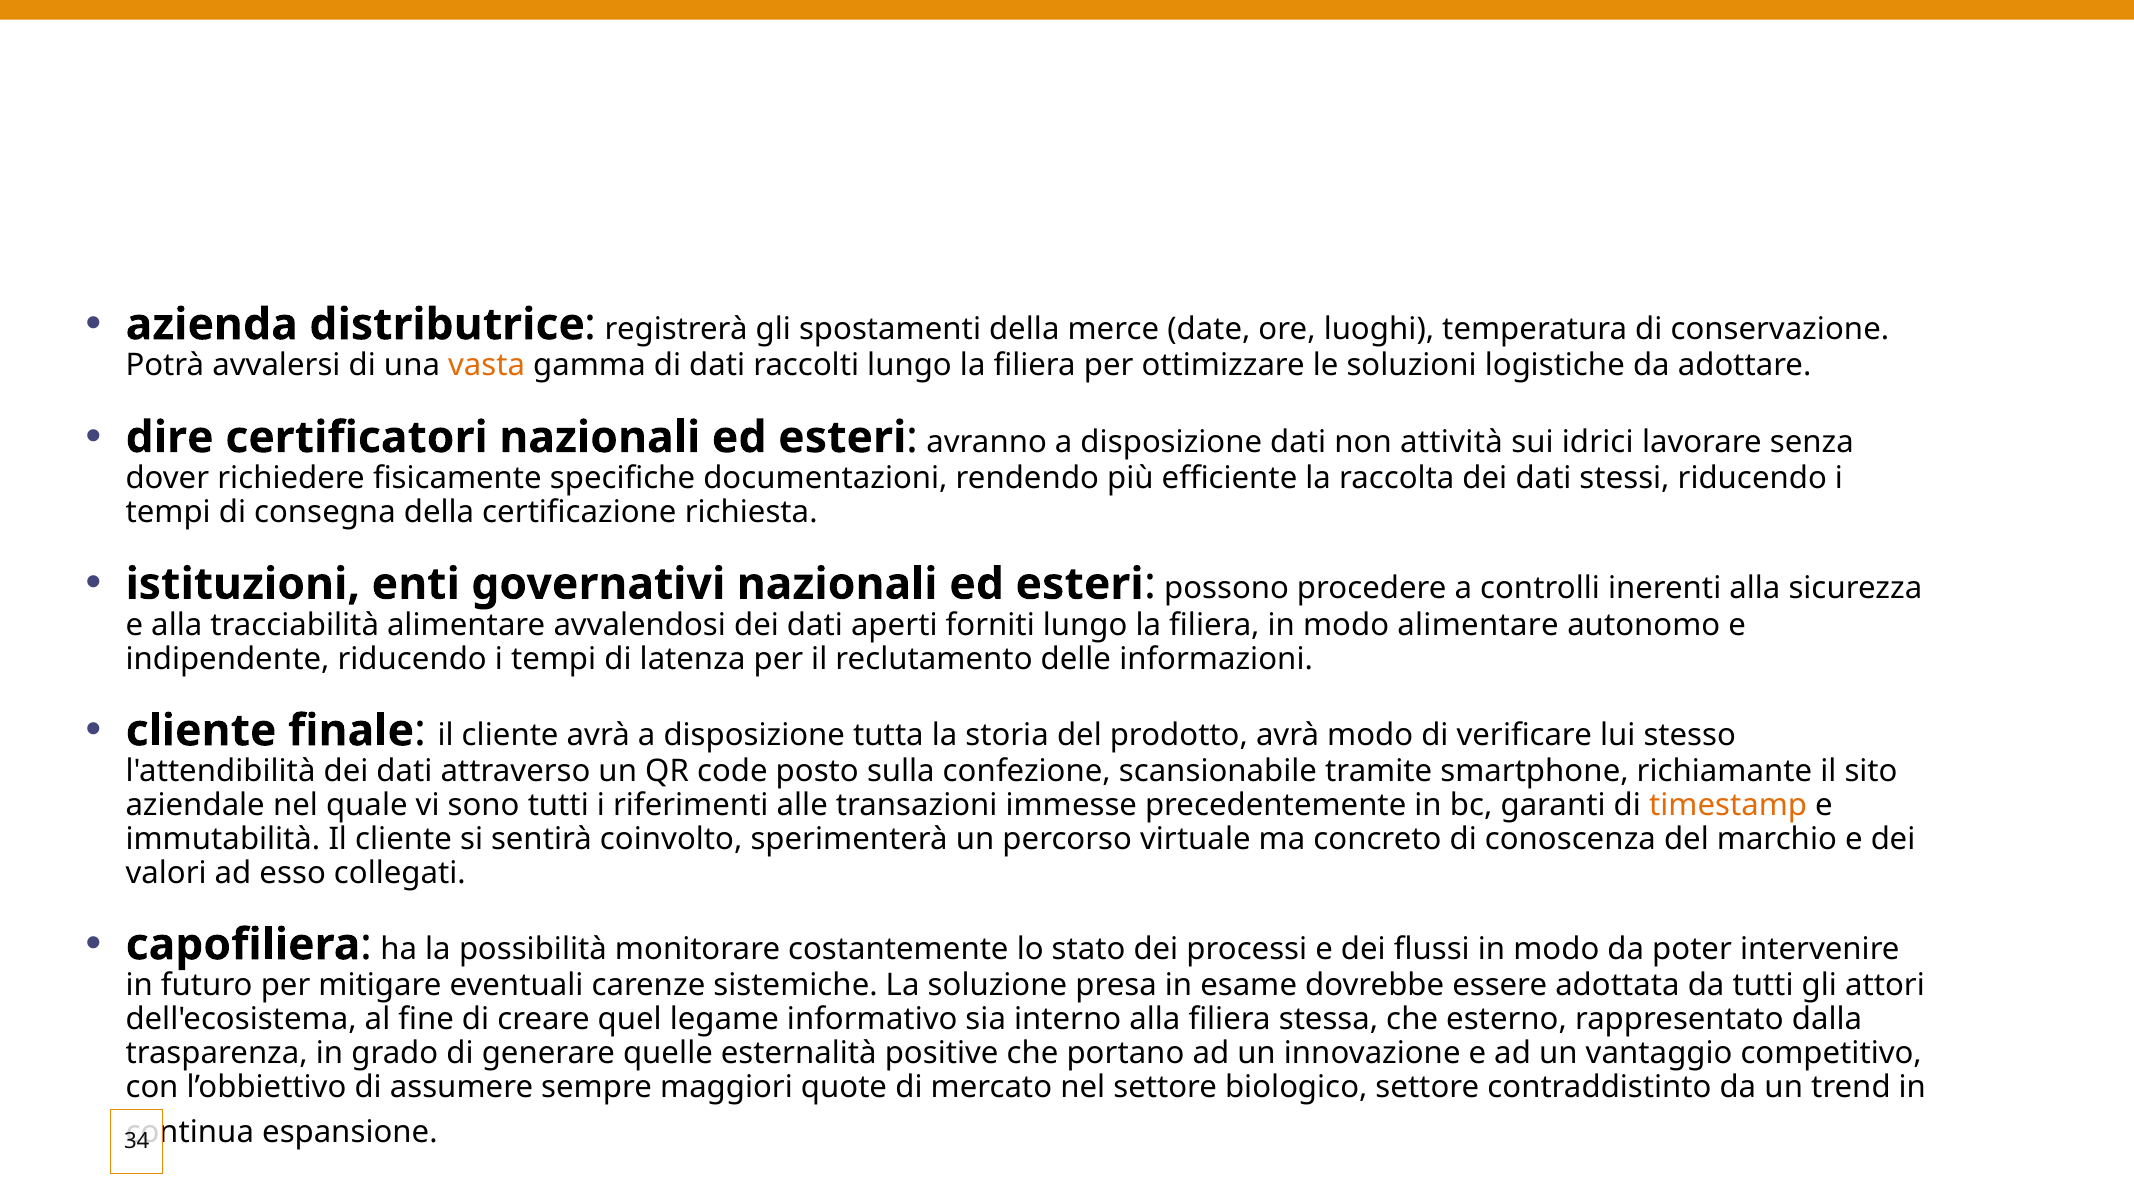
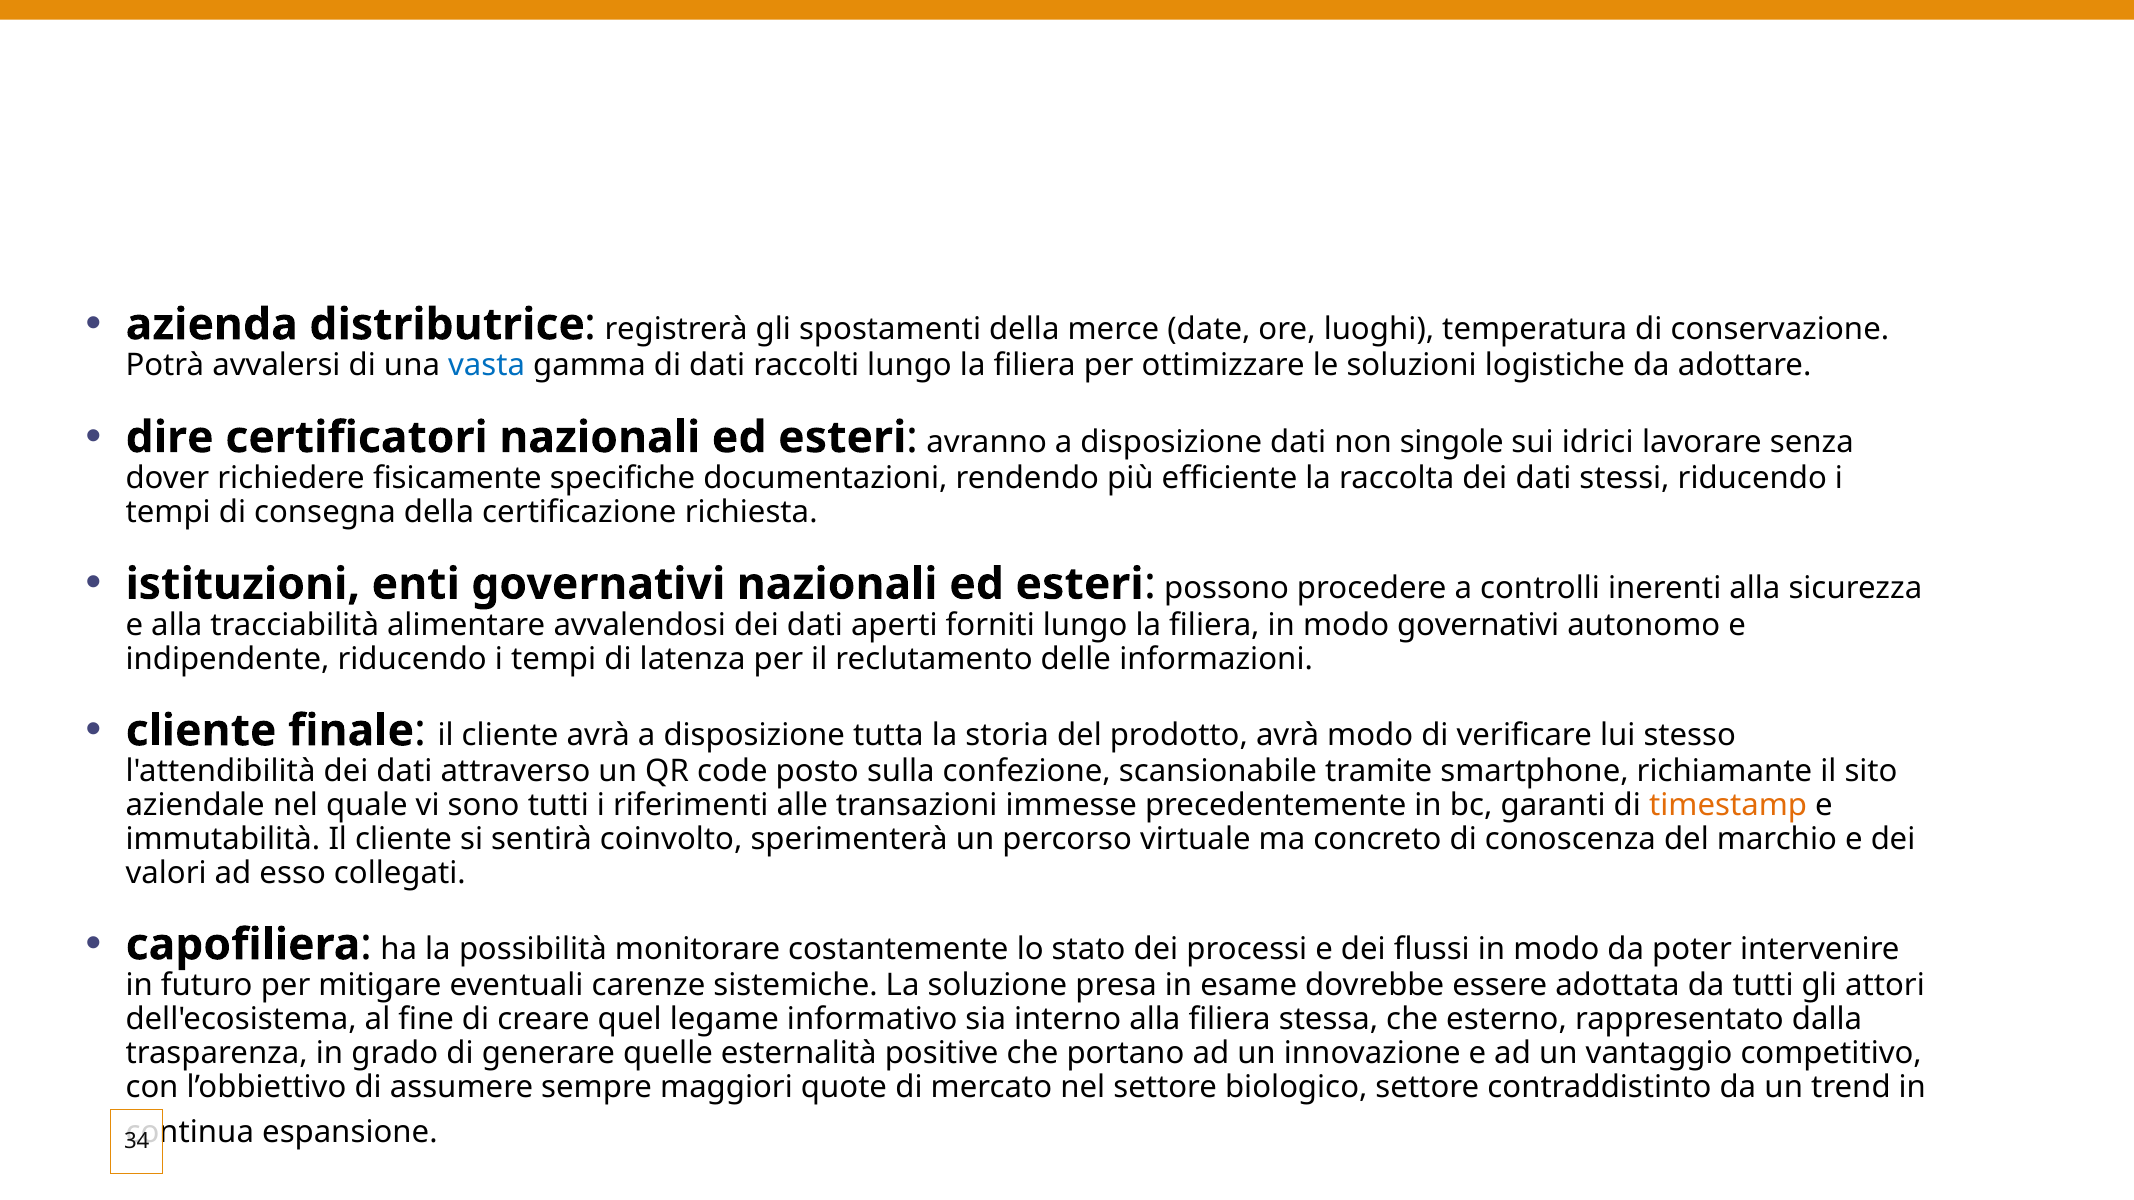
vasta colour: orange -> blue (487, 366)
attività: attività -> singole (1452, 442)
modo alimentare: alimentare -> governativi (1478, 625)
